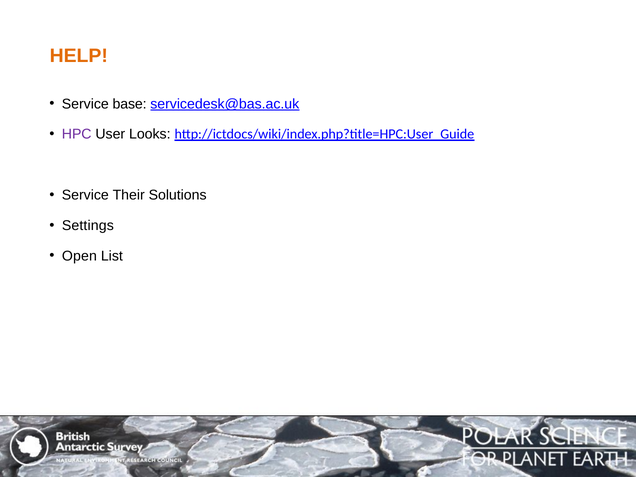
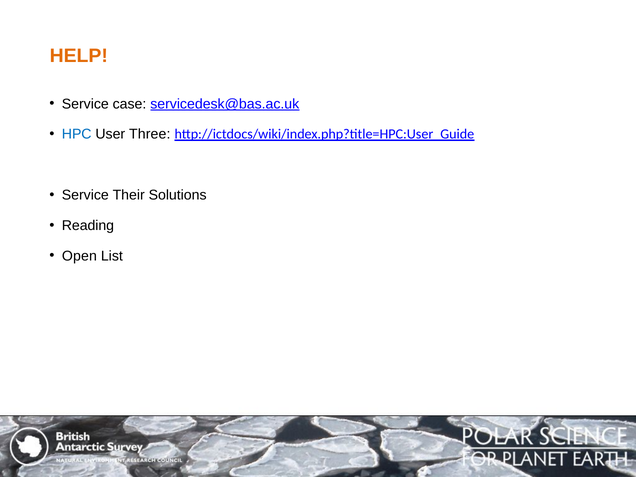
base: base -> case (129, 104)
HPC colour: purple -> blue (77, 134)
Looks: Looks -> Three (150, 134)
Settings: Settings -> Reading (88, 226)
